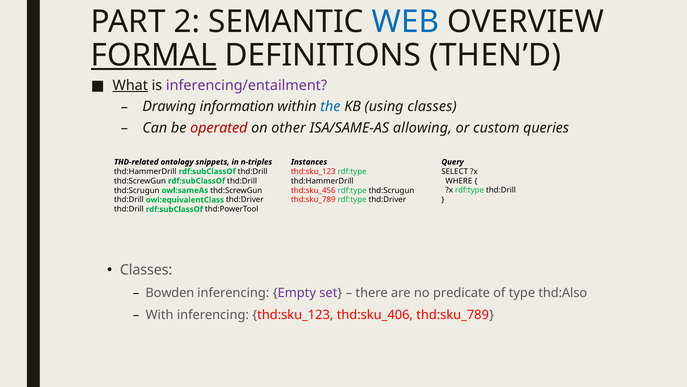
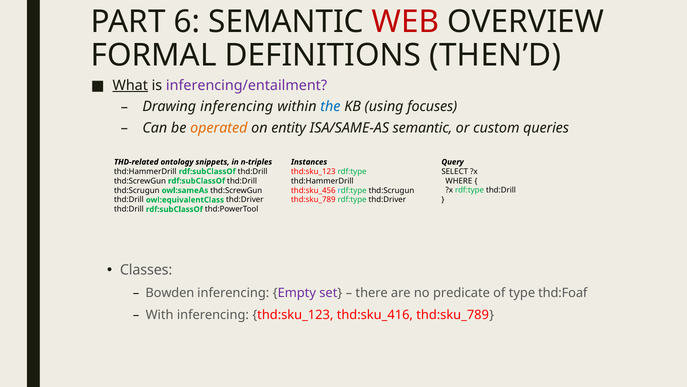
2: 2 -> 6 (187, 22)
WEB colour: blue -> red (406, 22)
FORMAL underline: present -> none (154, 55)
Drawing information: information -> inferencing (237, 106)
using classes: classes -> focuses (432, 106)
operated colour: red -> orange (219, 128)
other: other -> entity (289, 128)
ISA/SAME-AS allowing: allowing -> semantic (423, 128)
thd:Also: thd:Also -> thd:Foaf (563, 293)
thd:sku_406: thd:sku_406 -> thd:sku_416 (375, 315)
